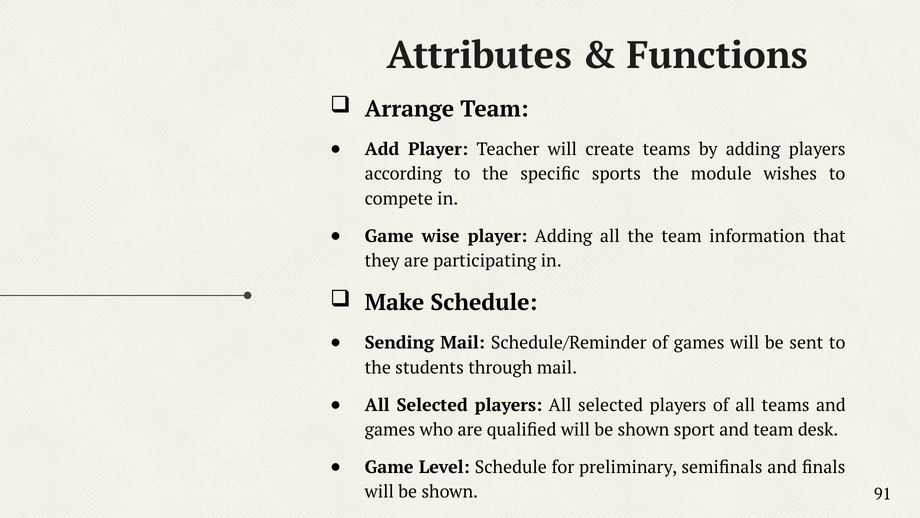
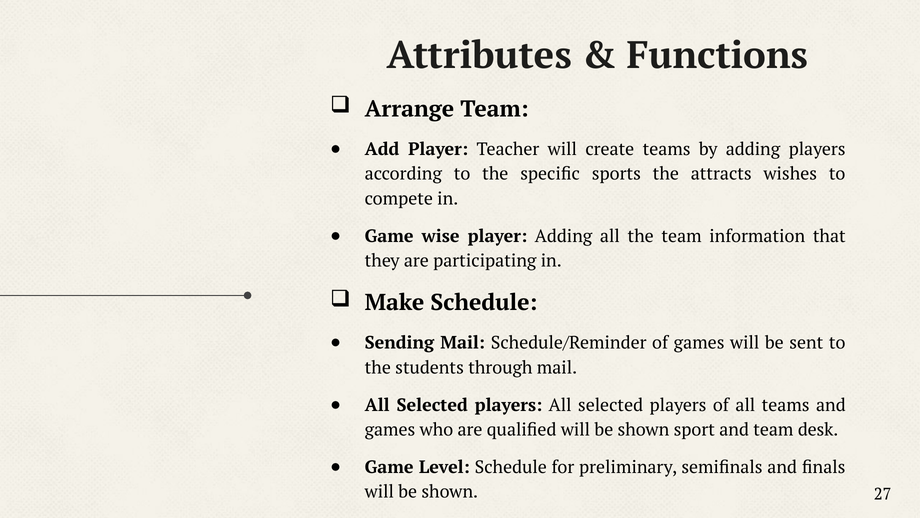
module: module -> attracts (721, 174)
91: 91 -> 27 (883, 494)
